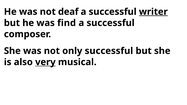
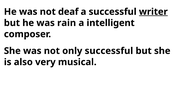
find: find -> rain (67, 23)
successful: successful -> intelligent (111, 23)
very underline: present -> none (45, 62)
